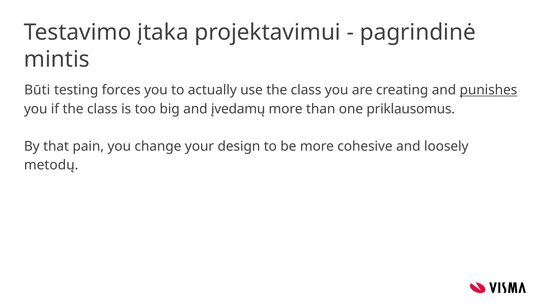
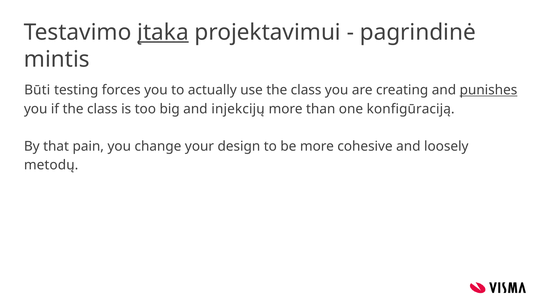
įtaka underline: none -> present (163, 32)
įvedamų: įvedamų -> injekcijų (238, 109)
priklausomus: priklausomus -> konfigūraciją (411, 109)
